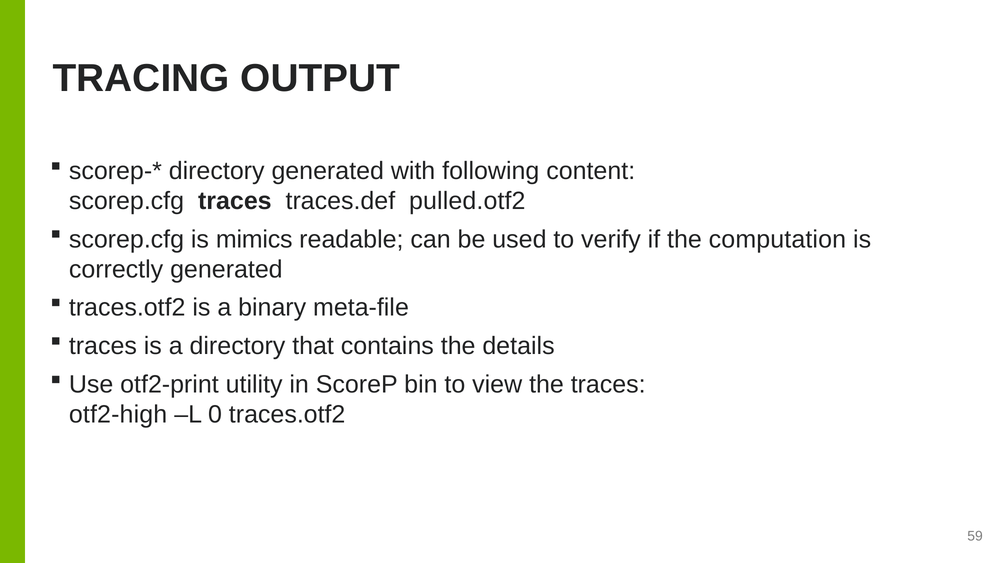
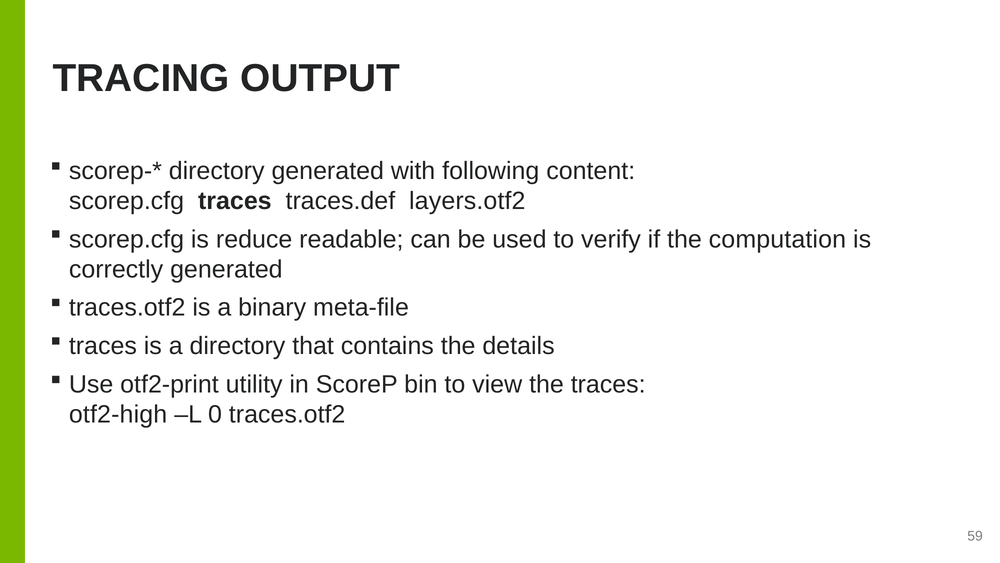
pulled.otf2: pulled.otf2 -> layers.otf2 (467, 201)
mimics: mimics -> reduce (254, 239)
